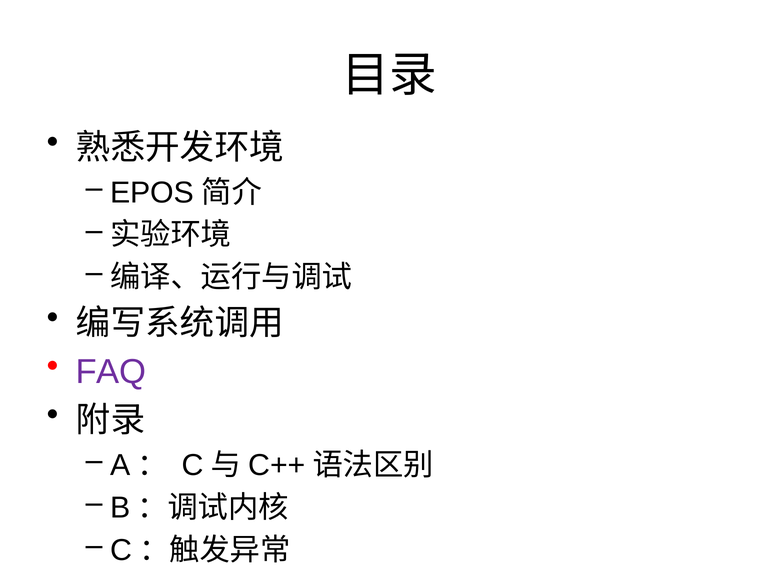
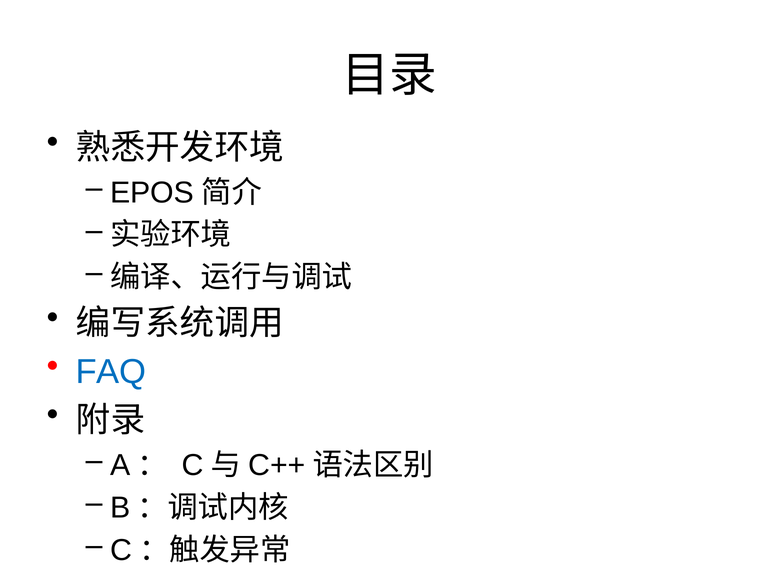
FAQ colour: purple -> blue (111, 372)
